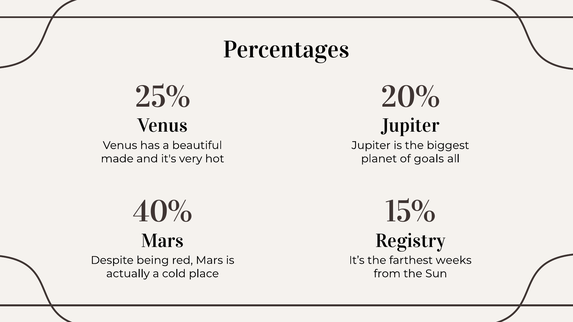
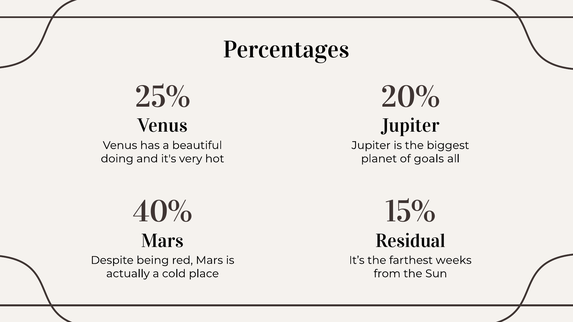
made: made -> doing (117, 159)
Registry: Registry -> Residual (410, 241)
